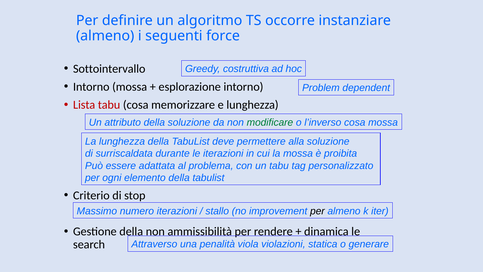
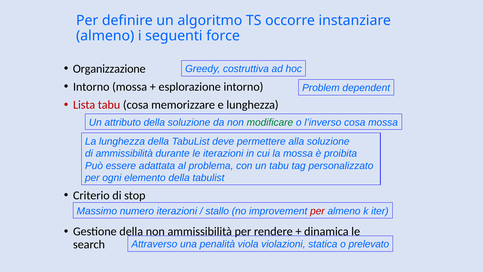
Sottointervallo: Sottointervallo -> Organizzazione (109, 69)
di surriscaldata: surriscaldata -> ammissibilità (124, 153)
per colour: black -> red (317, 211)
generare: generare -> prelevato (369, 244)
